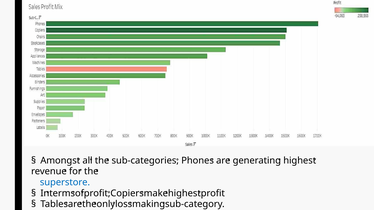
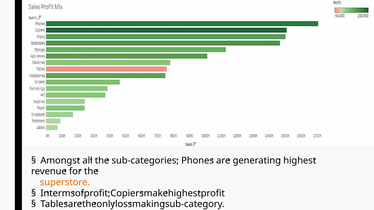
superstore colour: blue -> orange (65, 183)
